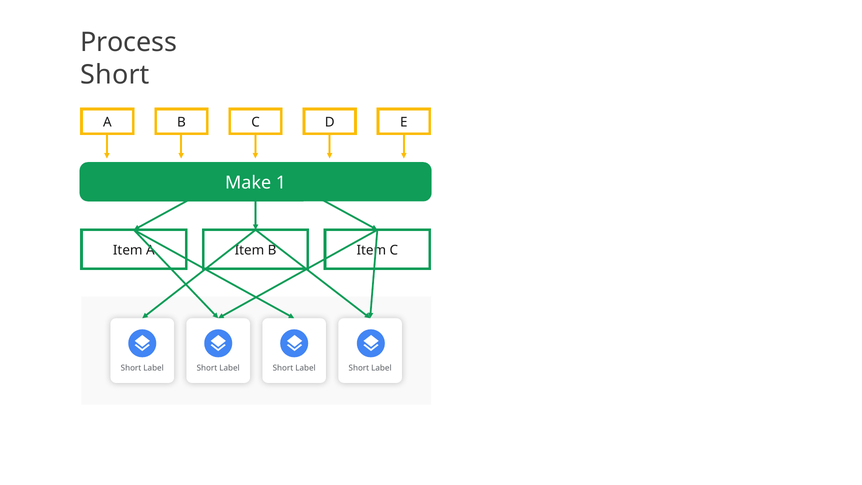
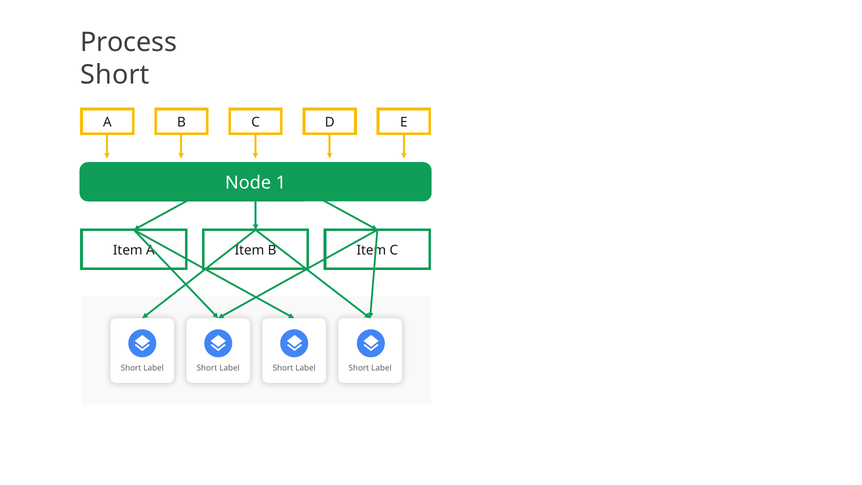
Make: Make -> Node (248, 183)
